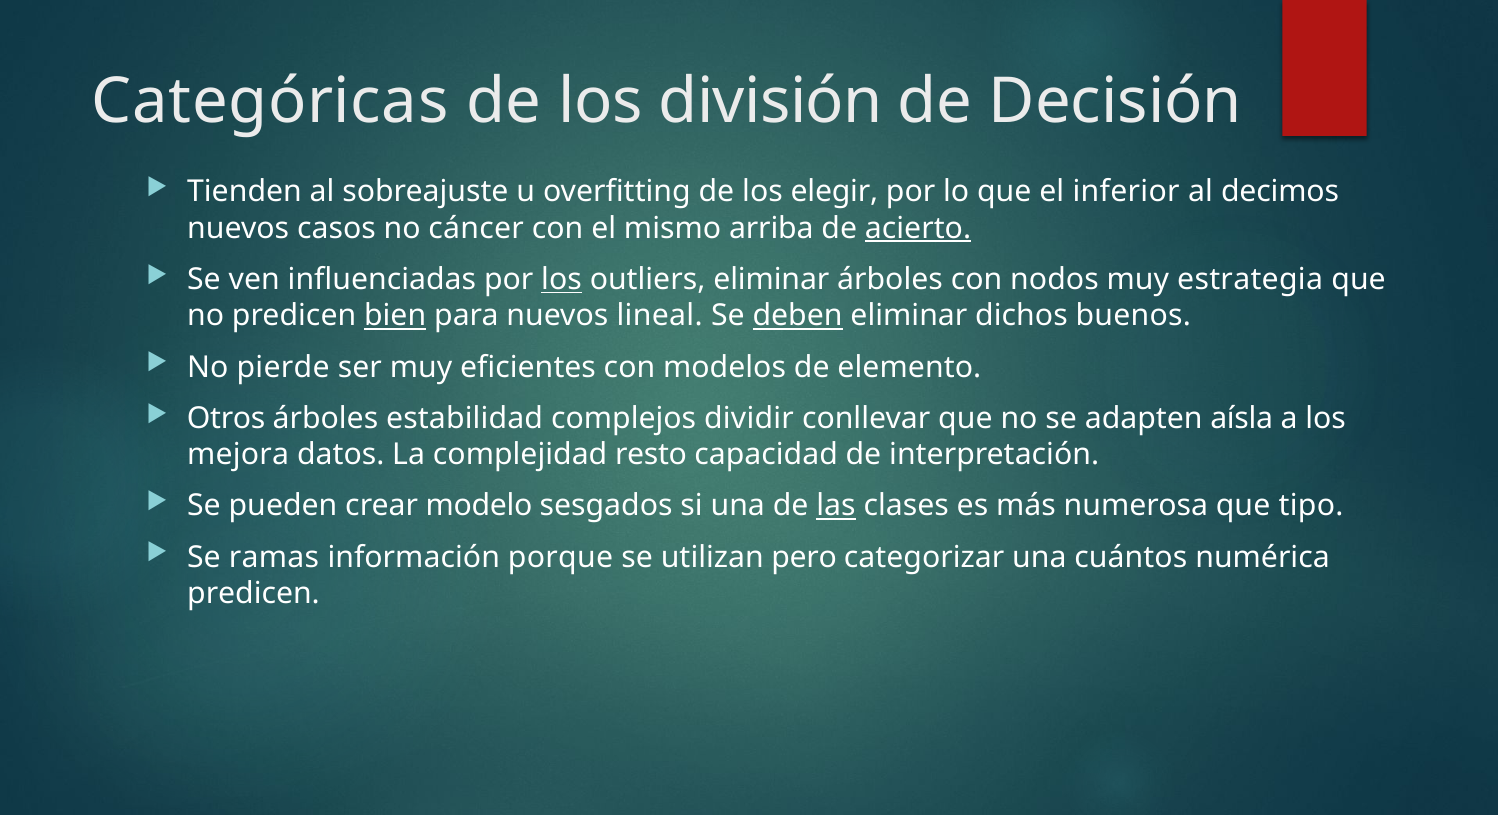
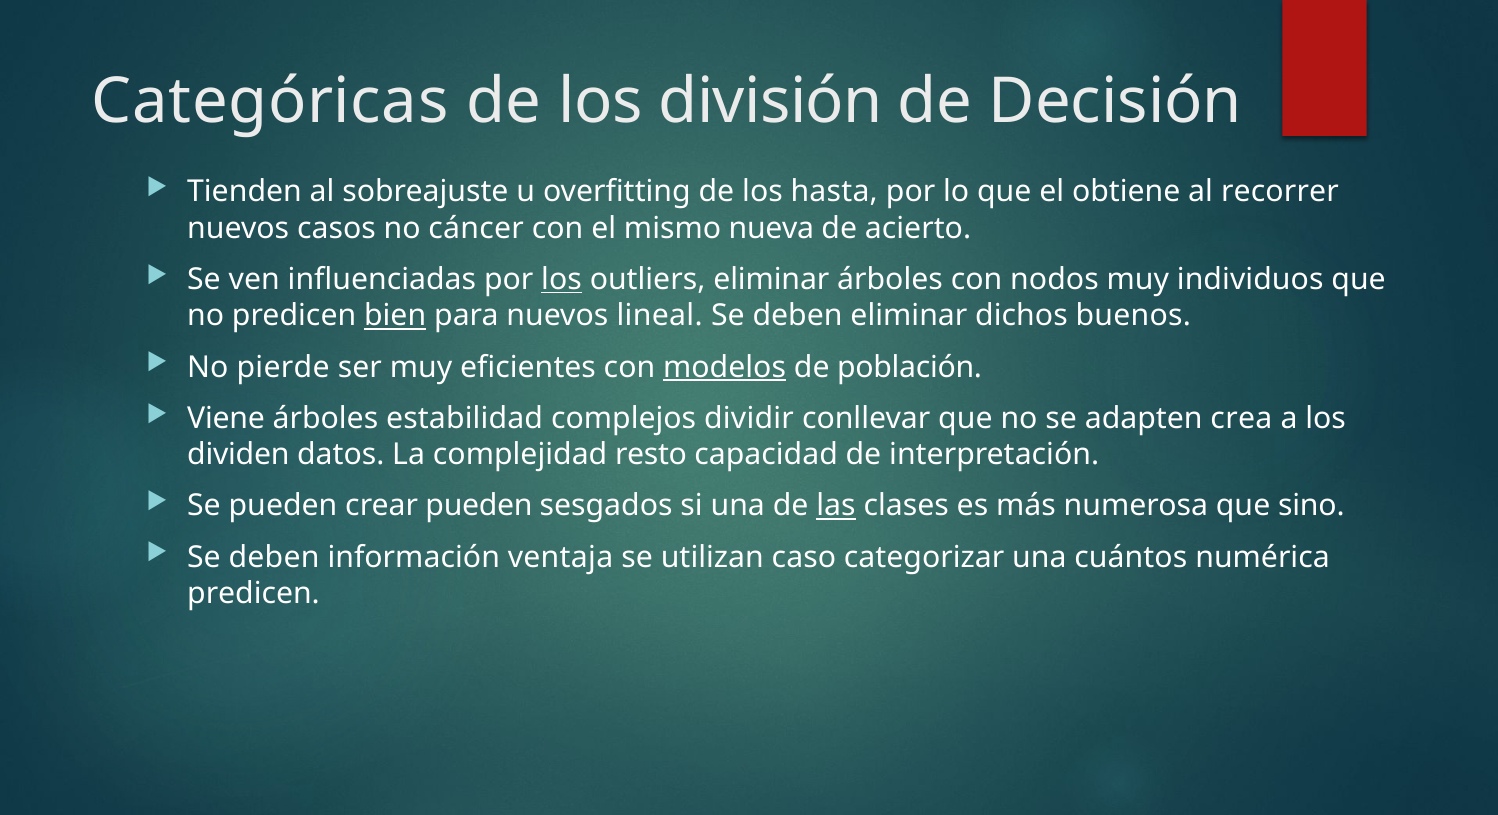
elegir: elegir -> hasta (834, 192)
inferior: inferior -> obtiene (1126, 192)
decimos: decimos -> recorrer (1280, 192)
arriba: arriba -> nueva (771, 228)
acierto underline: present -> none (918, 228)
estrategia: estrategia -> individuos (1250, 280)
deben underline: present -> none (798, 316)
modelos underline: none -> present (725, 367)
elemento: elemento -> población (910, 367)
Otros: Otros -> Viene (226, 419)
aísla: aísla -> crea (1241, 419)
mejora: mejora -> dividen (238, 455)
crear modelo: modelo -> pueden (479, 506)
tipo: tipo -> sino (1311, 506)
ramas: ramas -> deben (274, 558)
porque: porque -> ventaja (560, 558)
pero: pero -> caso (804, 558)
